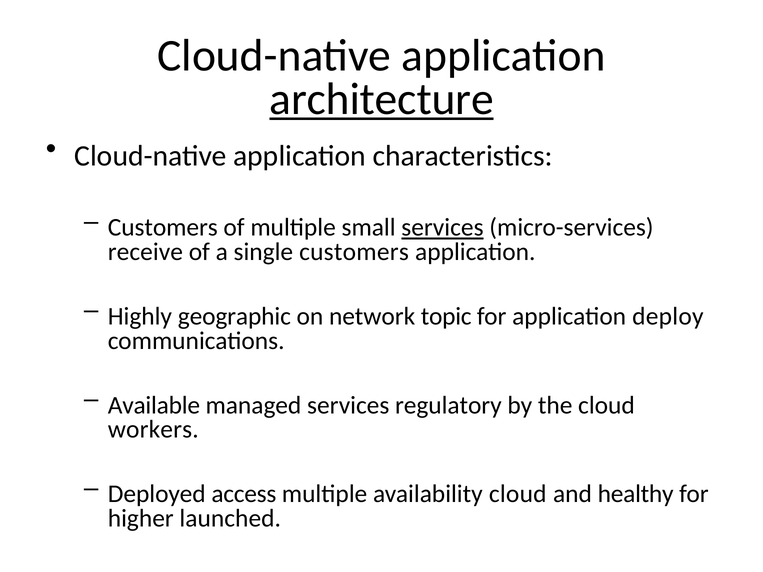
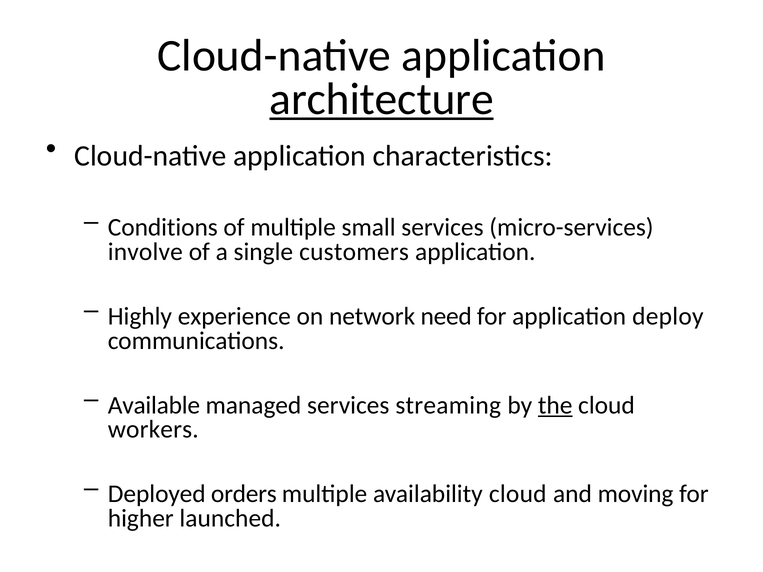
Customers: Customers -> Conditions (163, 228)
services underline: present -> none (442, 228)
receive: receive -> involve (145, 252)
geographic: geographic -> experience (234, 317)
topic: topic -> need (446, 317)
regulatory: regulatory -> streaming (448, 405)
the underline: none -> present (555, 405)
access: access -> orders (244, 494)
healthy: healthy -> moving (636, 494)
